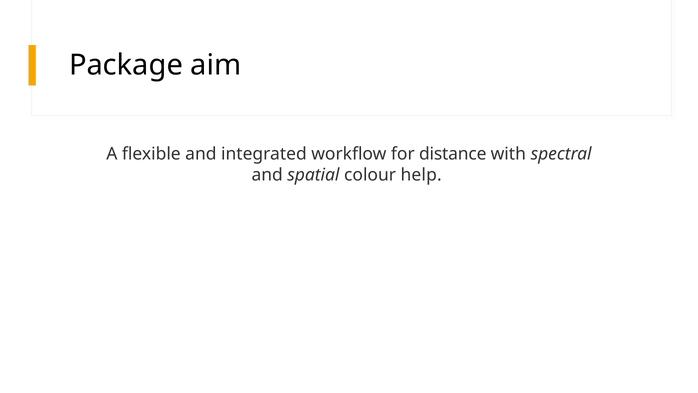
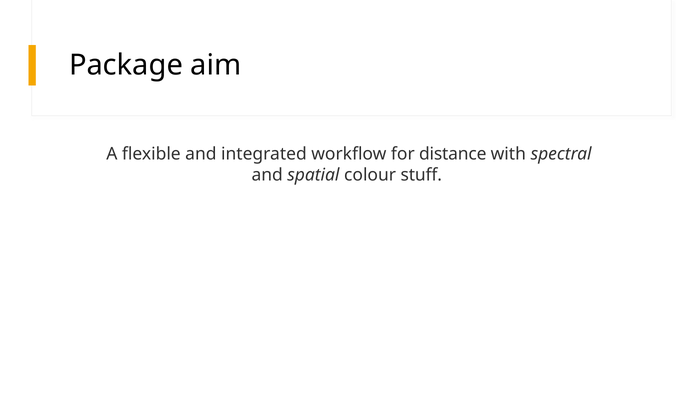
help: help -> stuff (421, 175)
